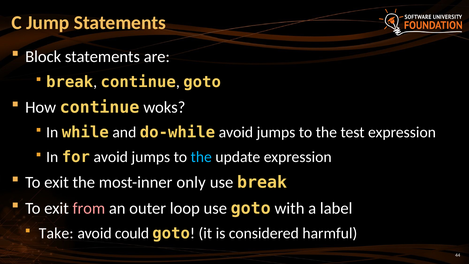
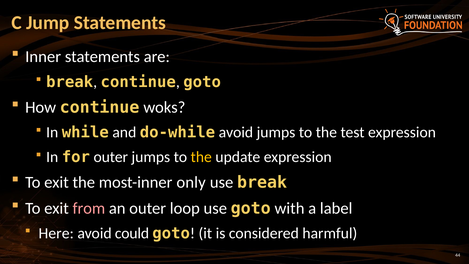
Block: Block -> Inner (43, 57)
for avoid: avoid -> outer (111, 157)
the colour: light blue -> yellow (201, 157)
Take: Take -> Here (56, 233)
